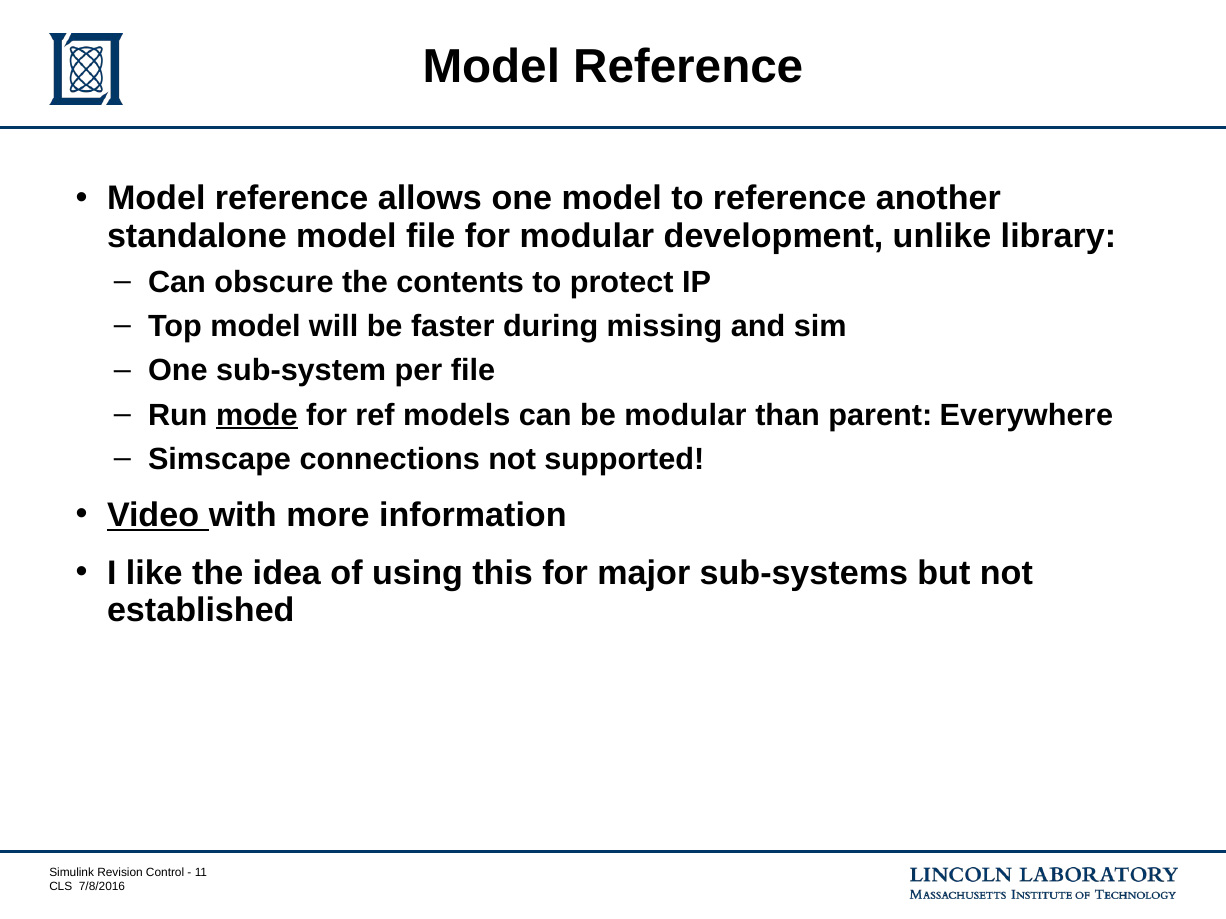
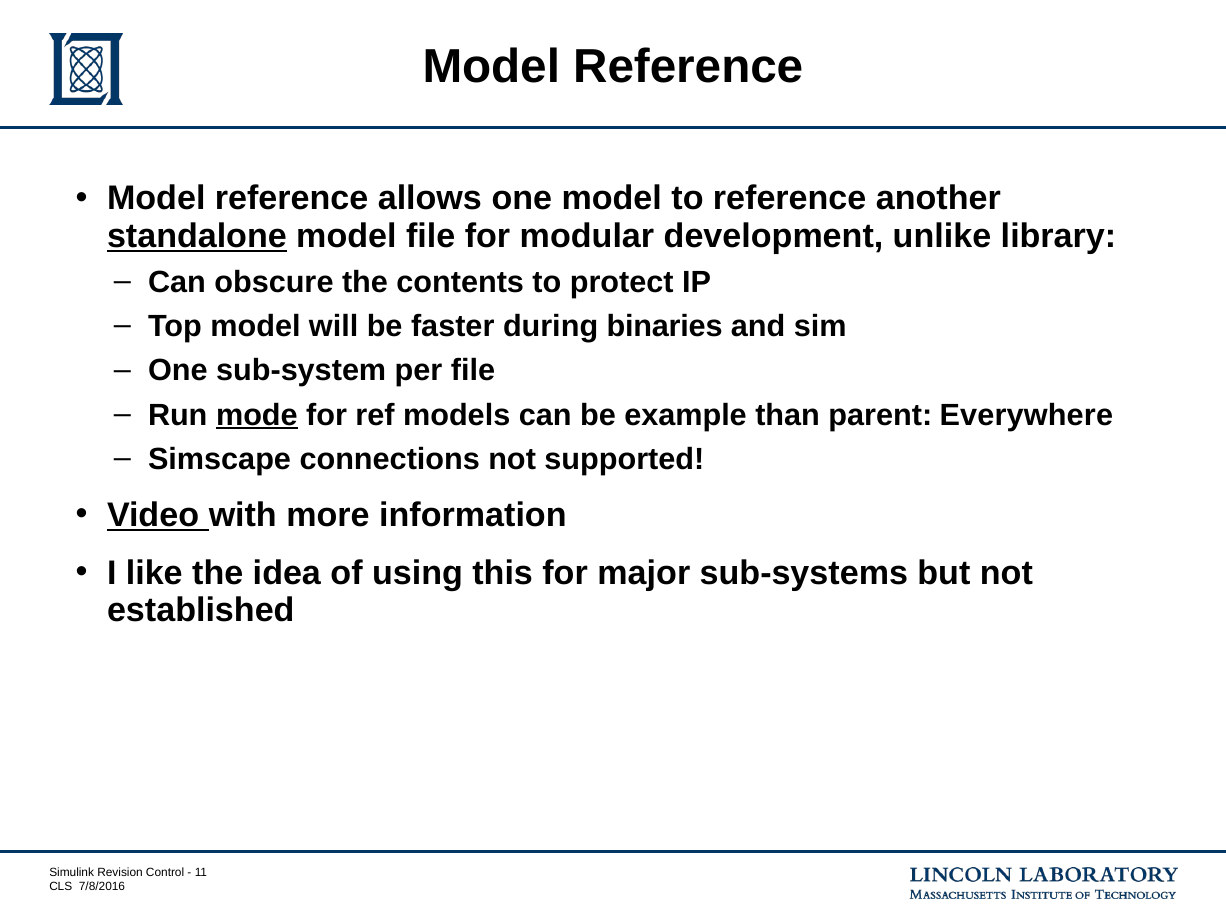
standalone underline: none -> present (197, 236)
missing: missing -> binaries (665, 327)
be modular: modular -> example (686, 415)
